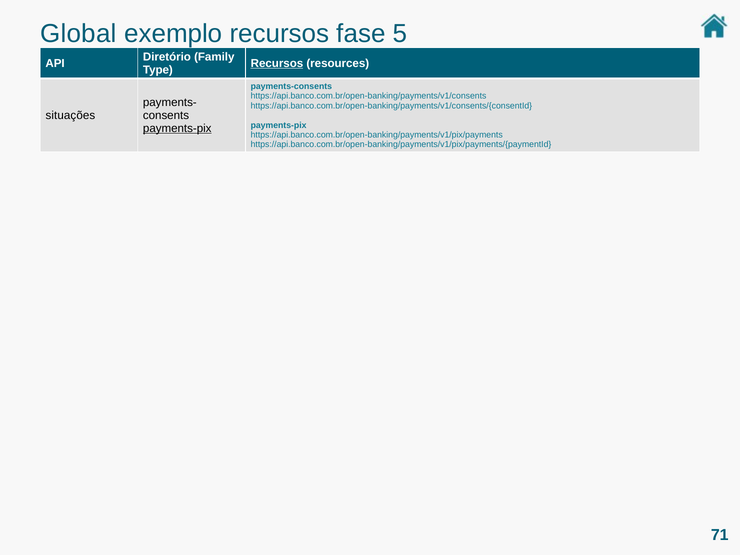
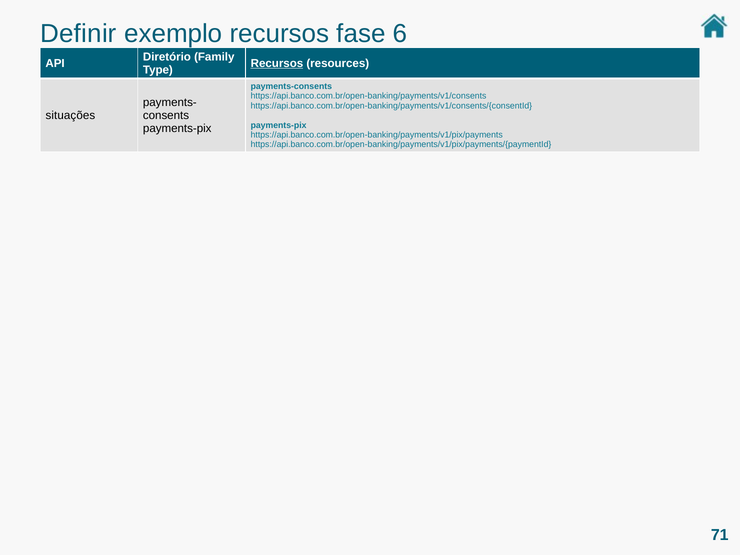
Global: Global -> Definir (78, 34)
5: 5 -> 6 (400, 34)
payments-pix underline: present -> none (177, 128)
